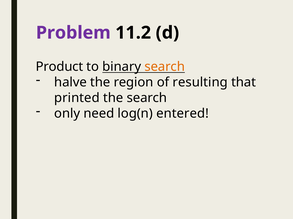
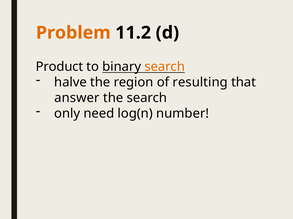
Problem colour: purple -> orange (73, 33)
printed: printed -> answer (77, 98)
entered: entered -> number (183, 114)
